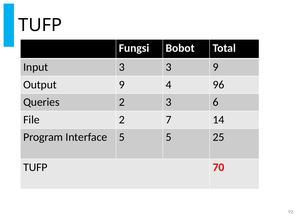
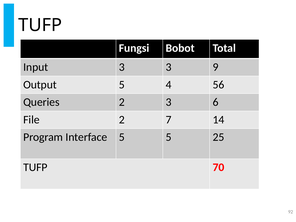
Output 9: 9 -> 5 (122, 85)
96: 96 -> 56 (218, 85)
